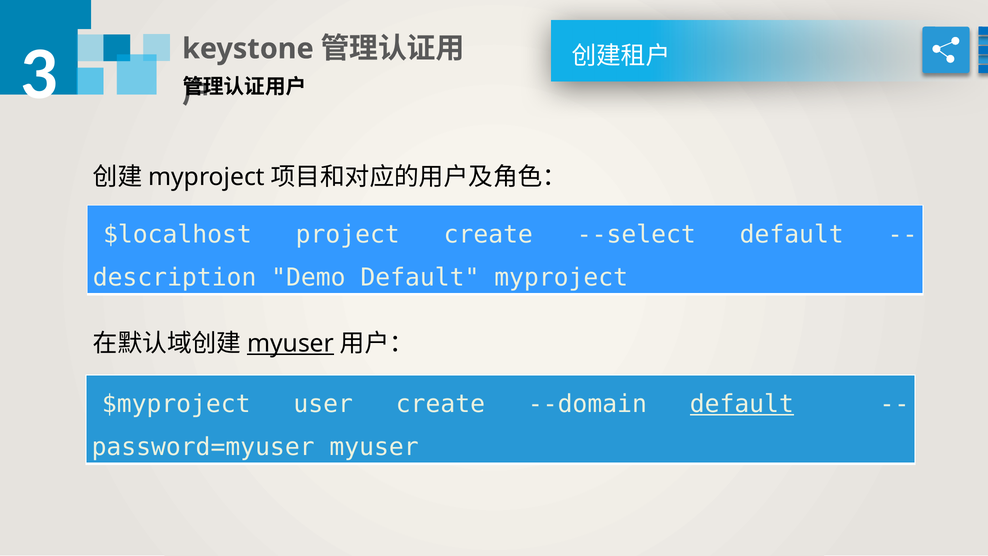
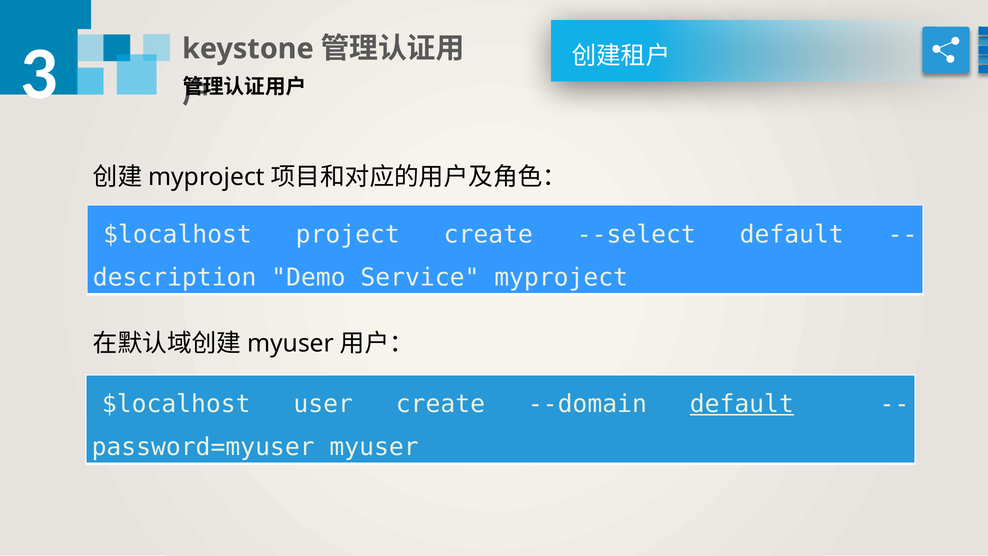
Demo Default: Default -> Service (420, 278)
myuser underline: present -> none (291, 343)
$myproject: $myproject -> $localhost (176, 404)
